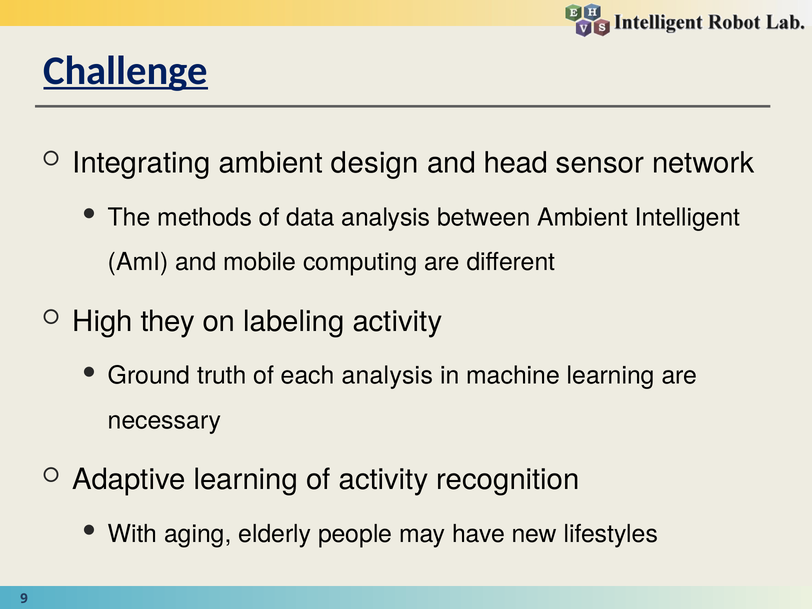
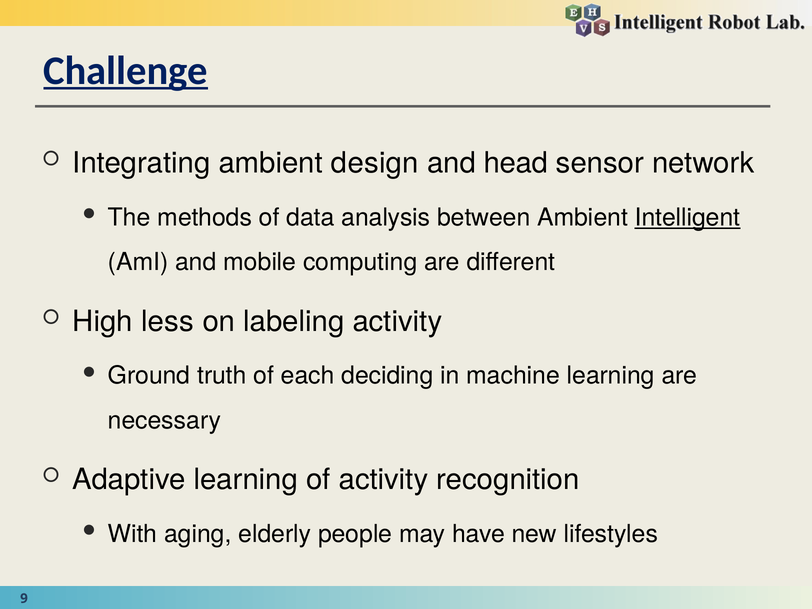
Intelligent underline: none -> present (688, 218)
they: they -> less (168, 321)
each analysis: analysis -> deciding (387, 376)
